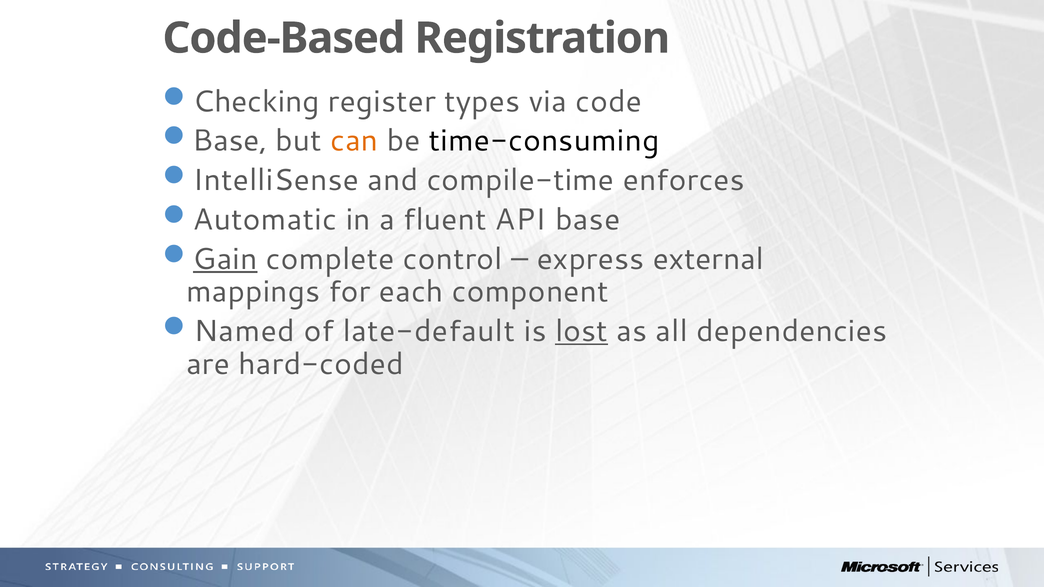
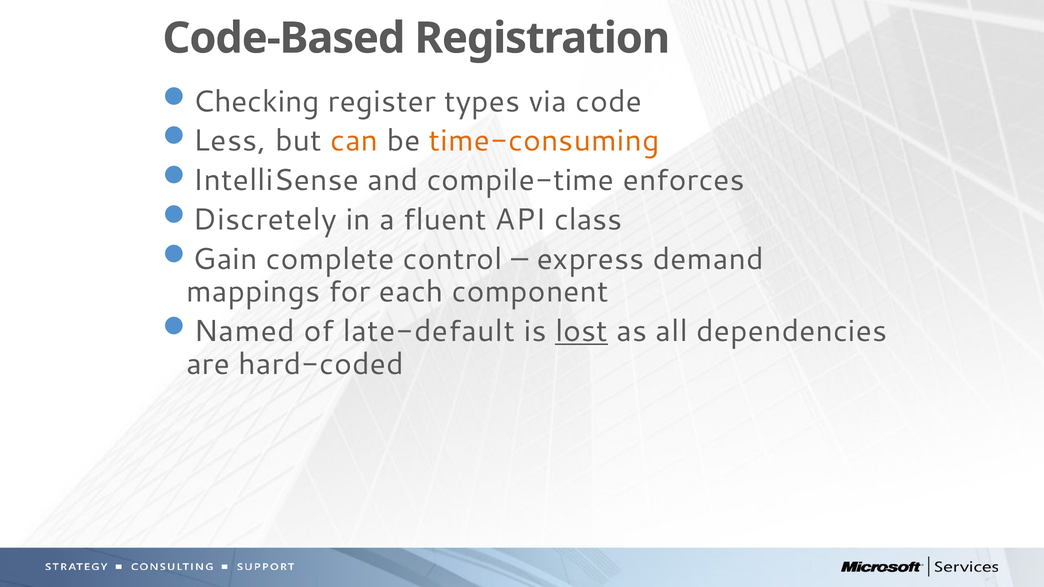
Base: Base -> Less (230, 141)
time-consuming colour: black -> orange (544, 141)
Automatic: Automatic -> Discretely (265, 220)
API base: base -> class (588, 220)
Gain underline: present -> none (225, 259)
external: external -> demand (708, 259)
